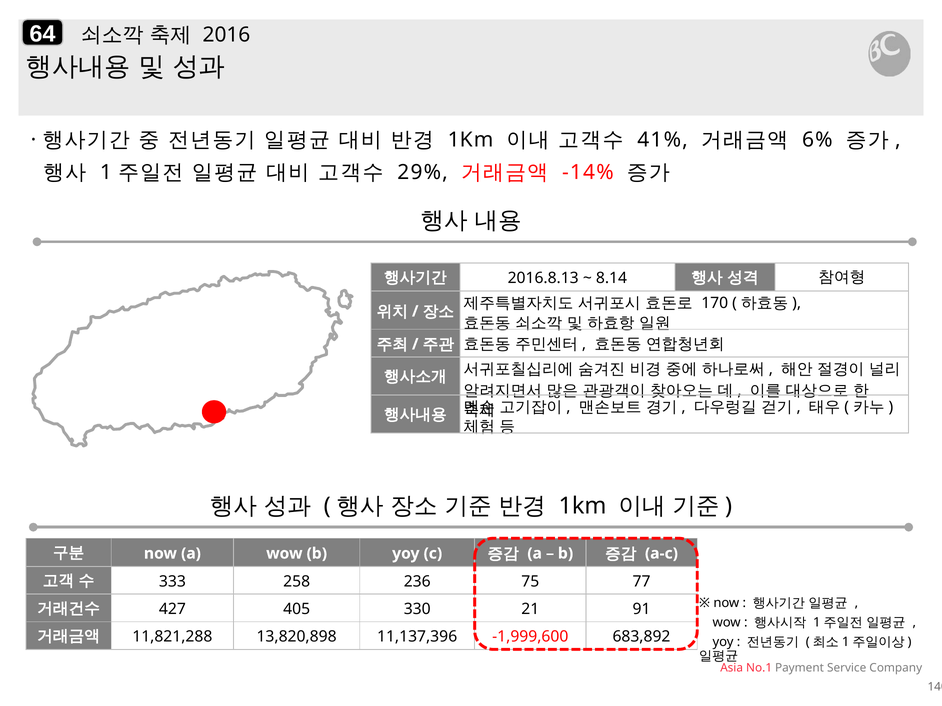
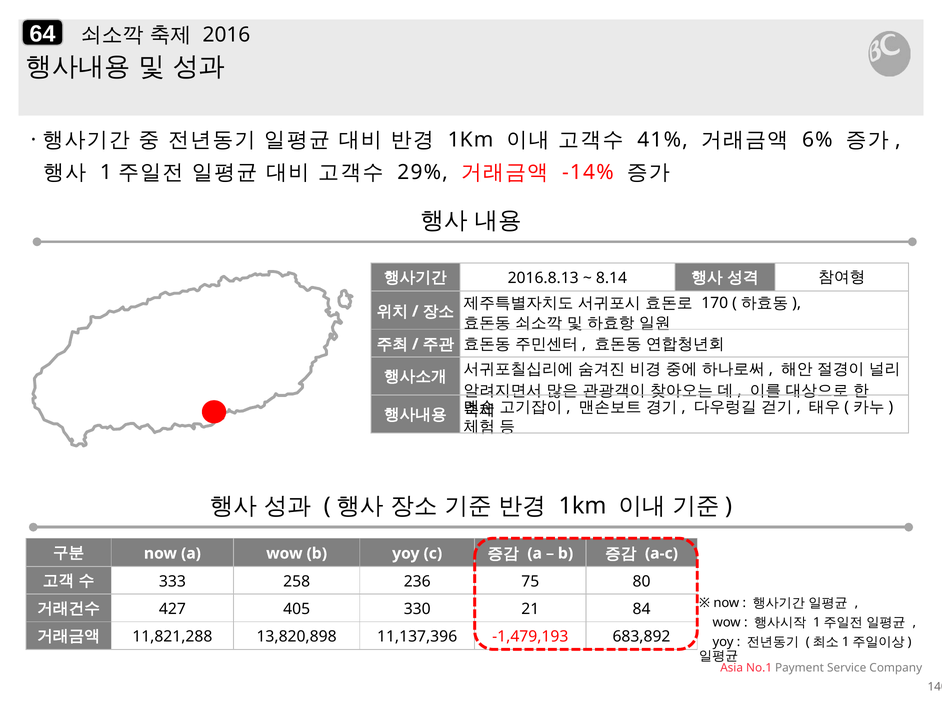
77: 77 -> 80 (642, 582)
91: 91 -> 84 (642, 609)
-1,999,600: -1,999,600 -> -1,479,193 (530, 637)
